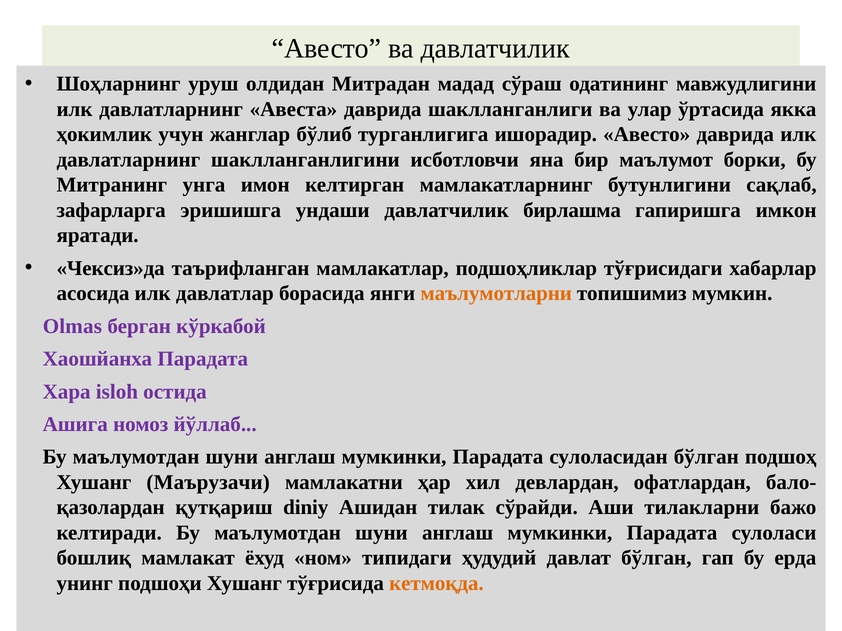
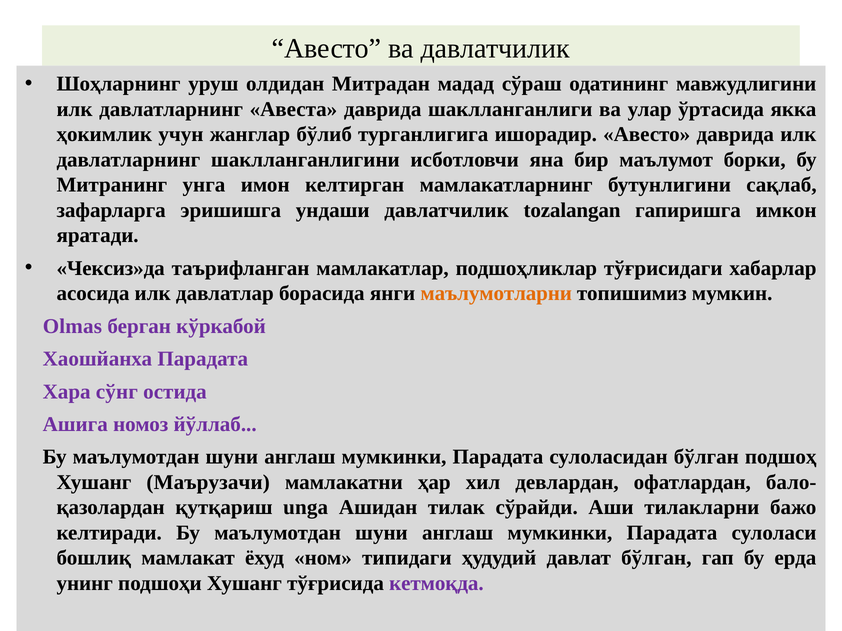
бирлашма: бирлашма -> tozalangan (572, 210)
isloh: isloh -> сўнг (117, 392)
diniy: diniy -> unga (306, 508)
кетмоқда colour: orange -> purple (436, 584)
